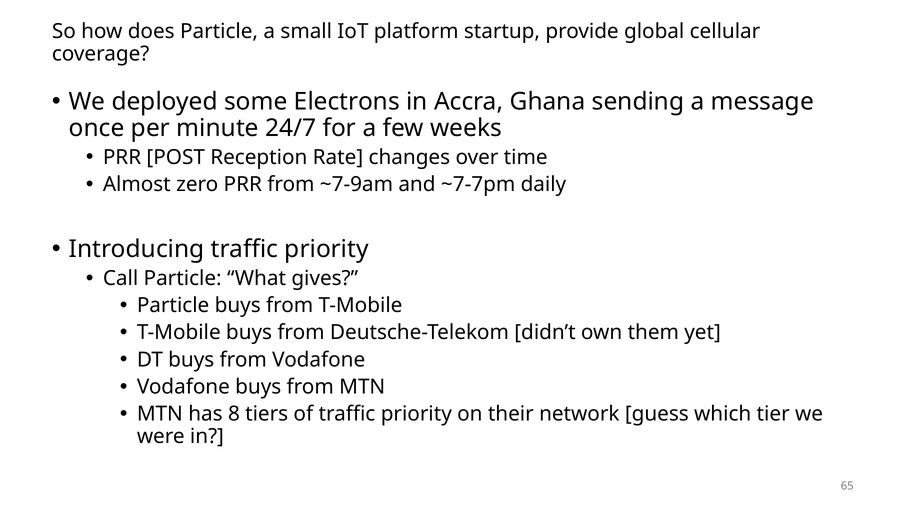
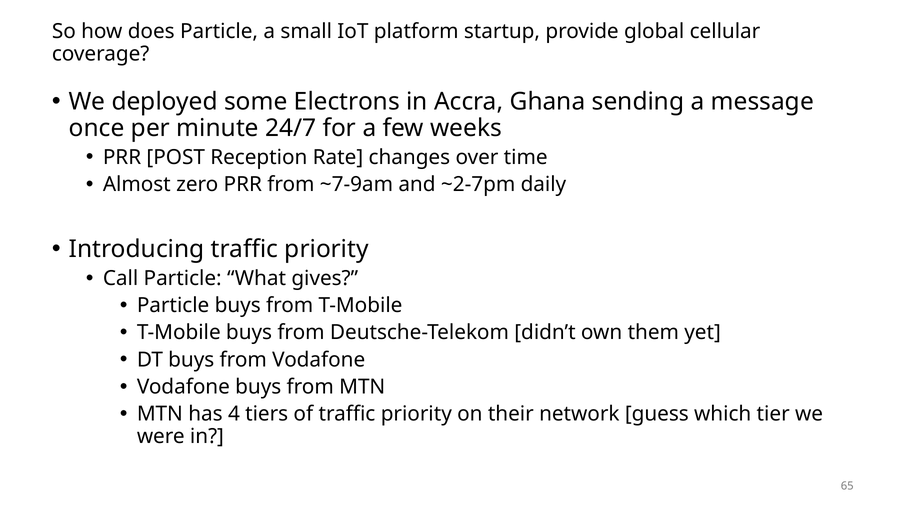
~7-7pm: ~7-7pm -> ~2-7pm (478, 184)
8: 8 -> 4 (234, 414)
